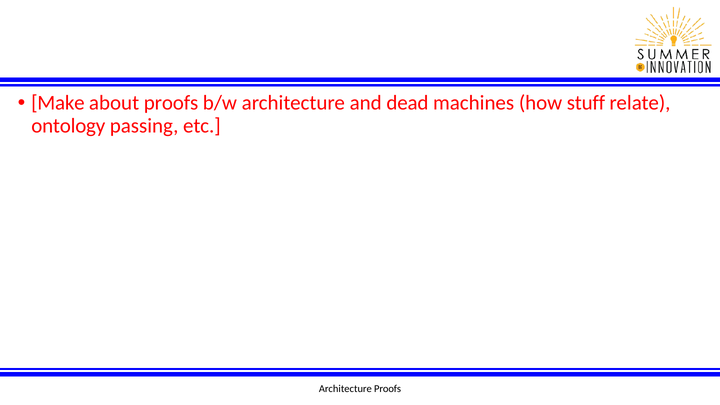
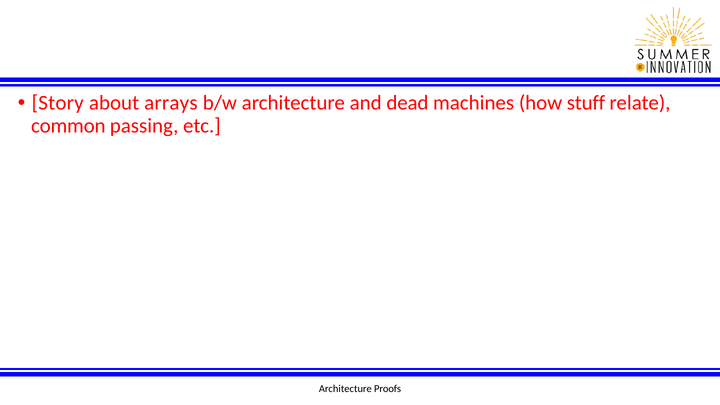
Make: Make -> Story (58, 103)
about proofs: proofs -> arrays (171, 103)
ontology: ontology -> common (68, 126)
